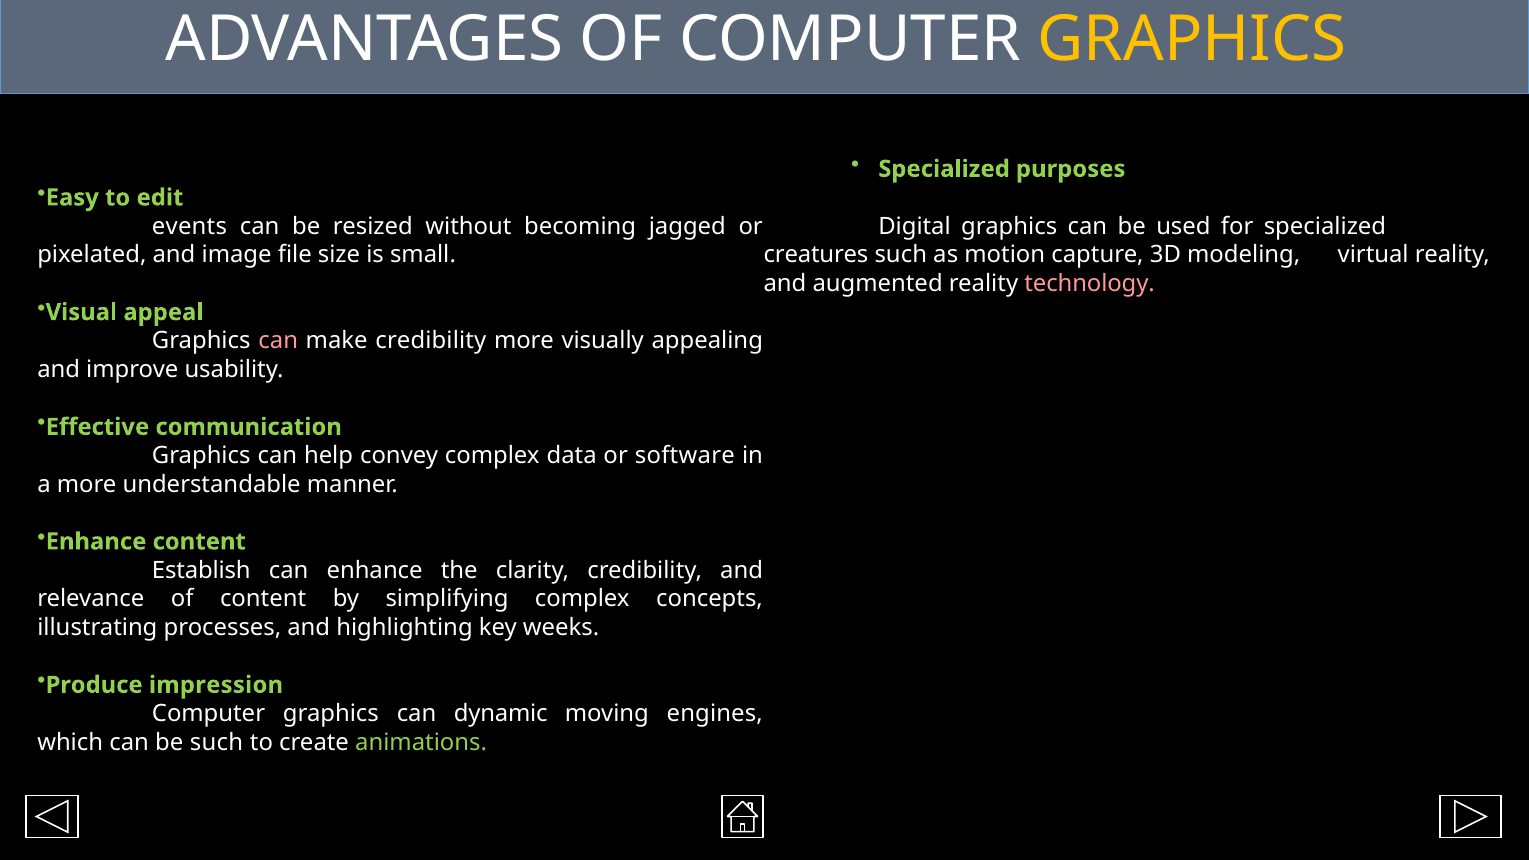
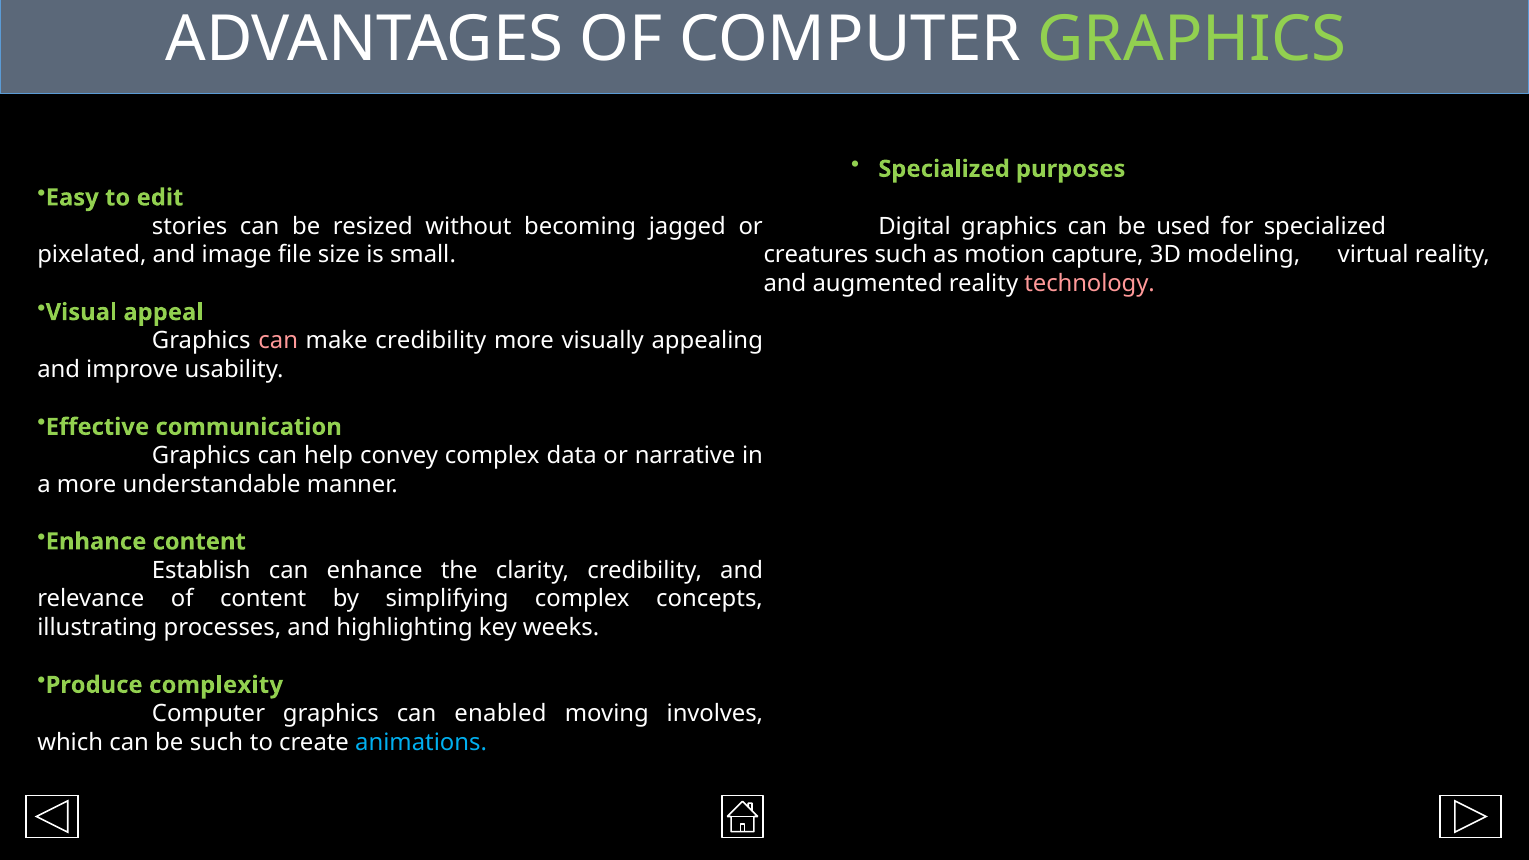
GRAPHICS colour: yellow -> light green (1192, 40)
events: events -> stories (190, 226)
software: software -> narrative (685, 456)
impression: impression -> complexity (216, 685)
dynamic: dynamic -> enabled (500, 714)
engines: engines -> involves (715, 714)
animations colour: light green -> light blue (421, 742)
